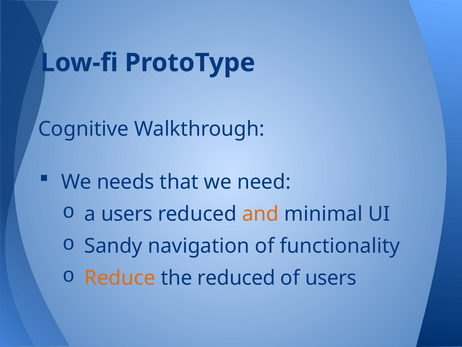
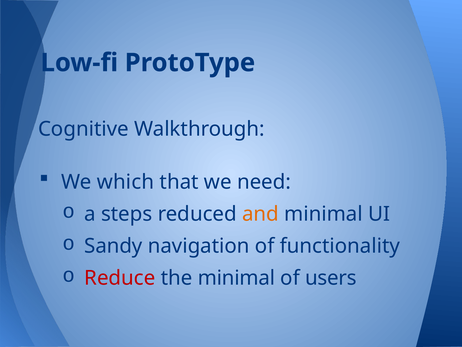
needs: needs -> which (125, 182)
a users: users -> steps (127, 214)
Reduce colour: orange -> red (120, 278)
the reduced: reduced -> minimal (236, 278)
